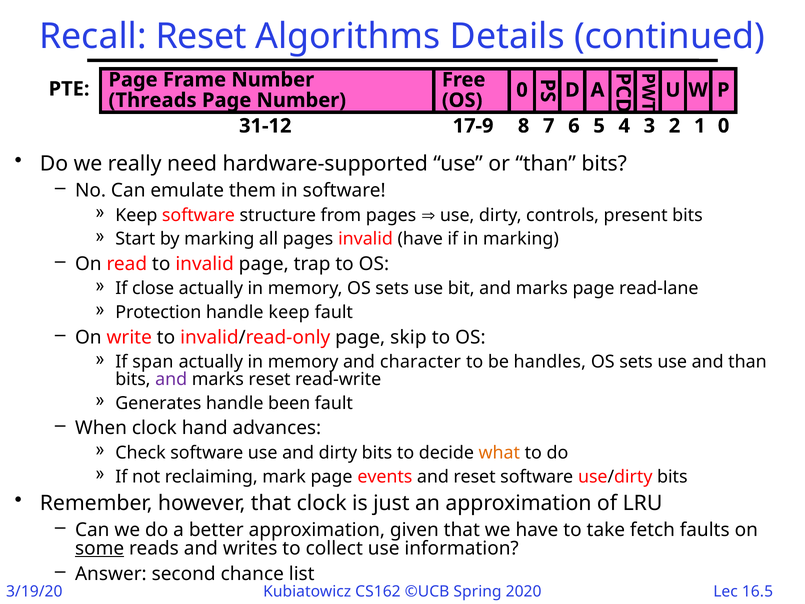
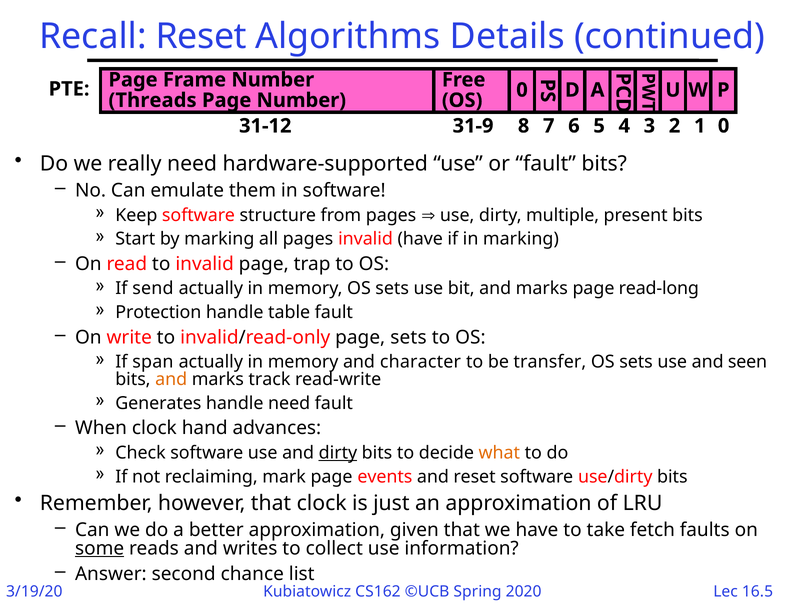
17-9: 17-9 -> 31-9 (473, 126)
or than: than -> fault (546, 164)
controls: controls -> multiple (563, 215)
close: close -> send (153, 288)
read-lane: read-lane -> read-long (659, 288)
handle keep: keep -> table (289, 312)
page skip: skip -> sets (408, 337)
handles: handles -> transfer (550, 362)
and than: than -> seen (748, 362)
and colour: purple -> orange (171, 379)
marks reset: reset -> track (269, 379)
handle been: been -> need (289, 403)
dirty underline: none -> present (338, 453)
